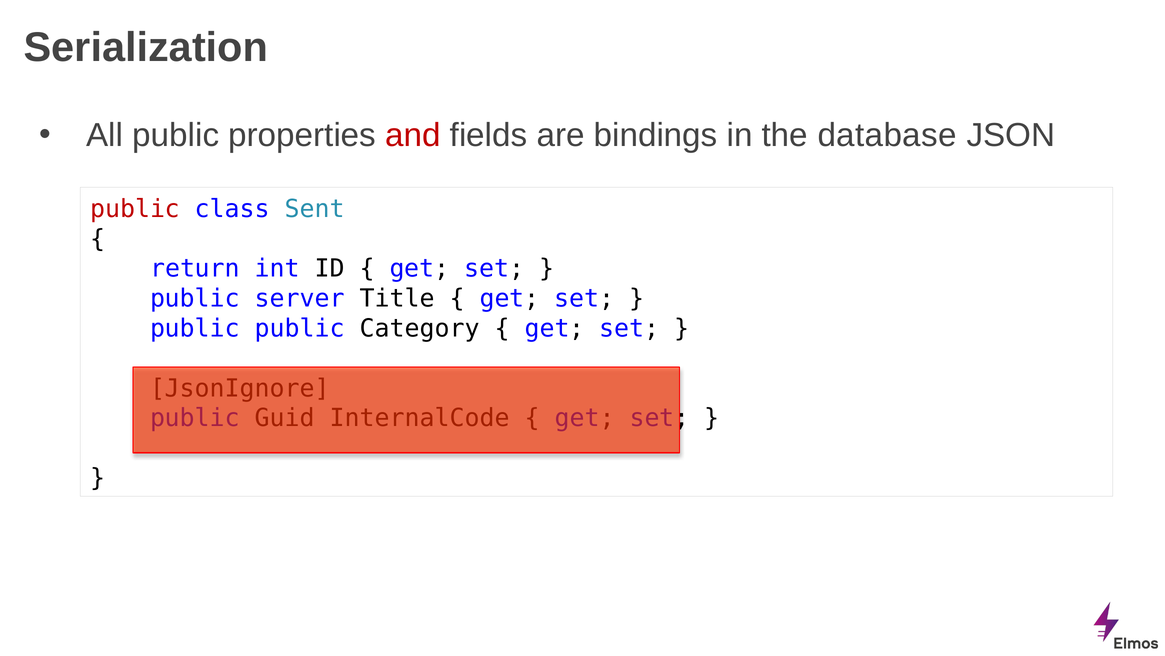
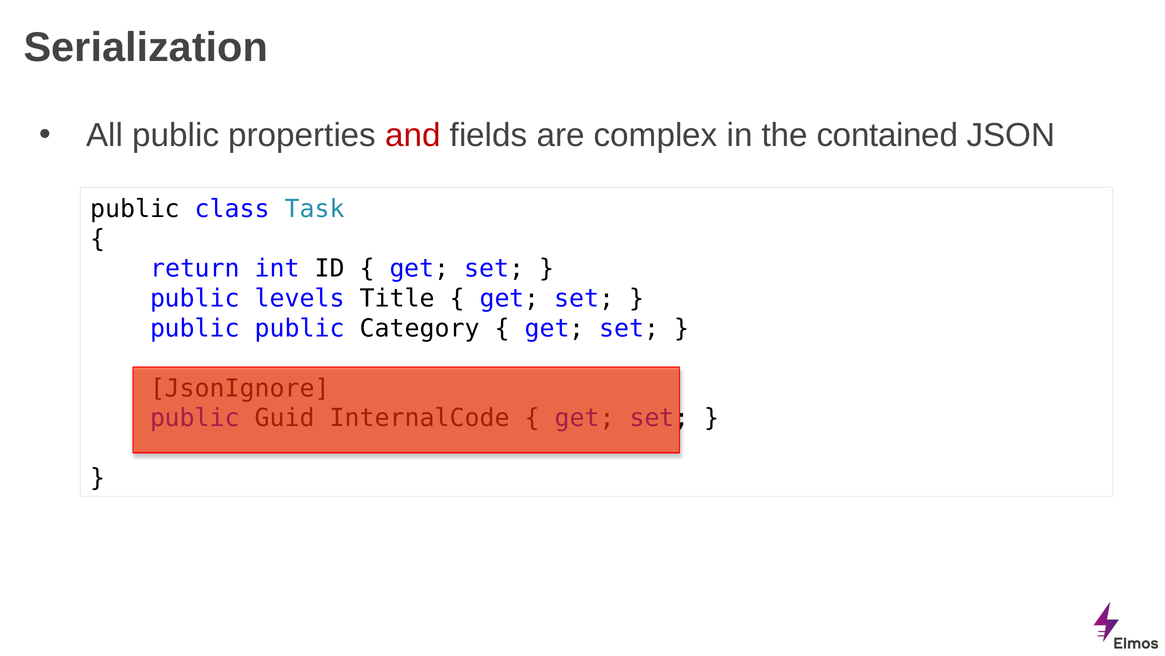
bindings: bindings -> complex (656, 135)
database: database -> contained (887, 135)
public colour: red -> black (135, 209)
Sent: Sent -> Task (315, 209)
server: server -> levels (300, 298)
